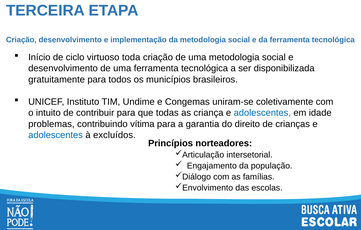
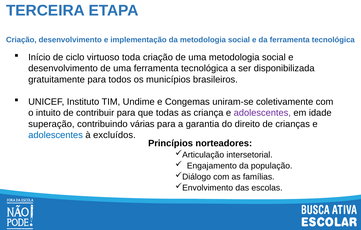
adolescentes colour: blue -> purple (262, 113)
problemas: problemas -> superação (51, 124)
vítima: vítima -> várias (142, 124)
